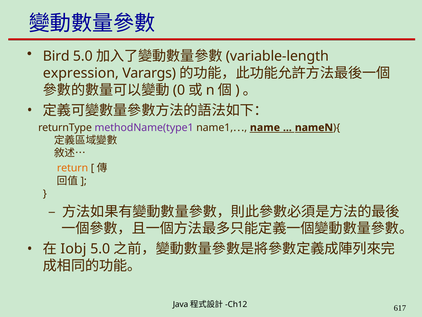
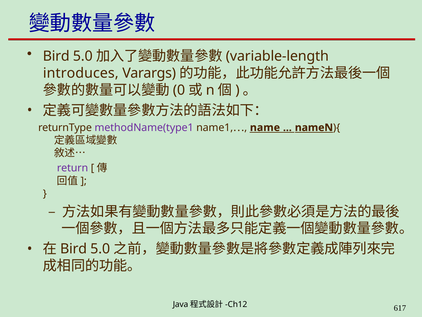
expression: expression -> introduces (81, 73)
return colour: orange -> purple (73, 168)
Iobj: Iobj -> Bird (74, 248)
